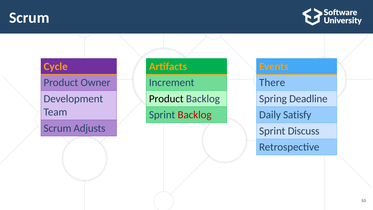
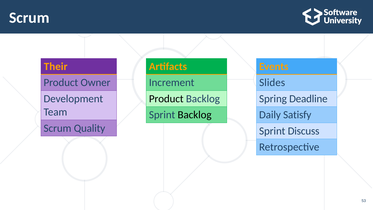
Cycle: Cycle -> Their (56, 66)
There: There -> Slides (272, 83)
Backlog colour: red -> black (195, 115)
Adjusts: Adjusts -> Quality (90, 128)
